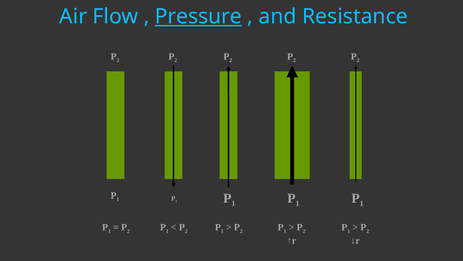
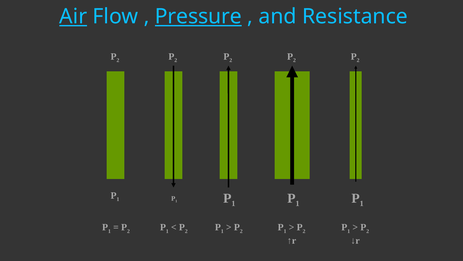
Air underline: none -> present (73, 17)
